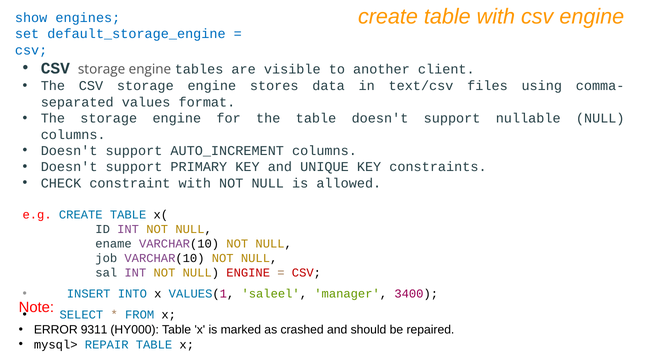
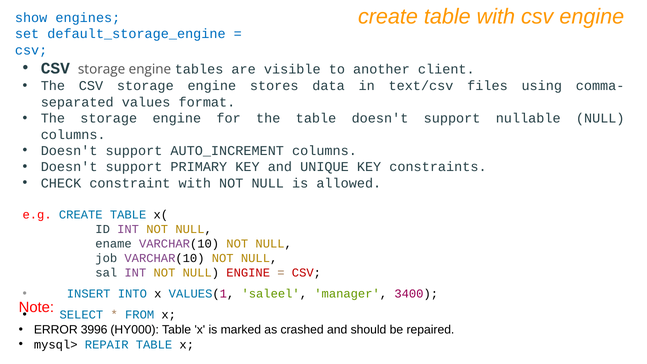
9311: 9311 -> 3996 (94, 330)
